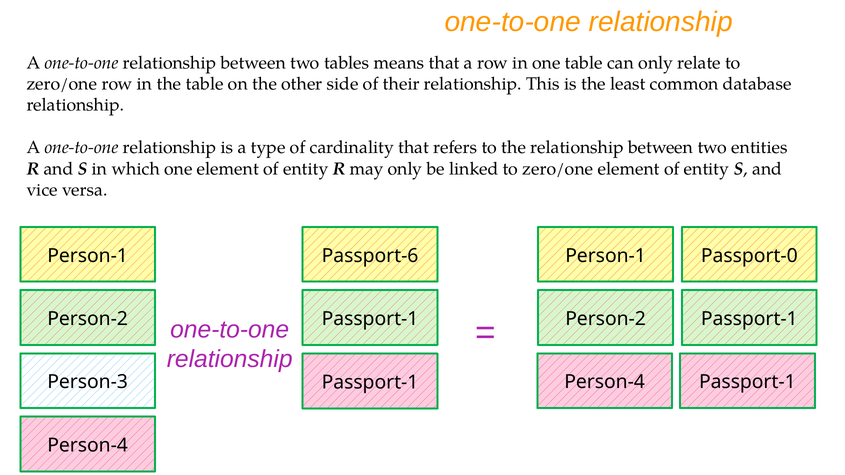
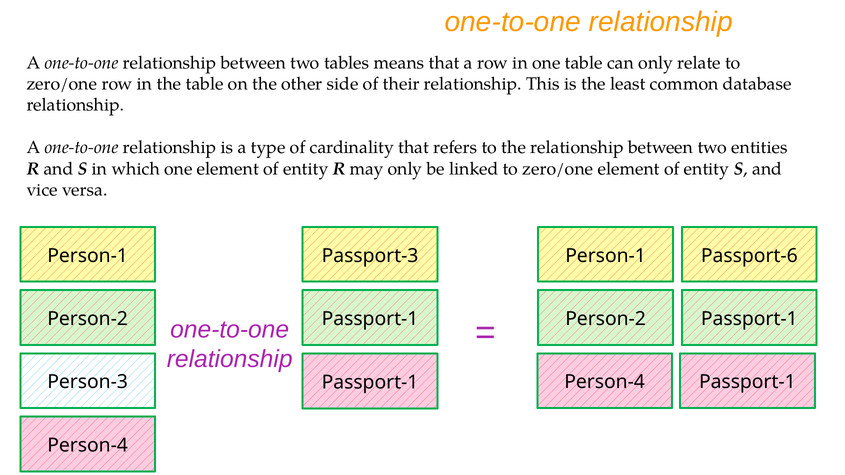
Passport-6: Passport-6 -> Passport-3 (370, 256)
Passport-0: Passport-0 -> Passport-6 (749, 256)
